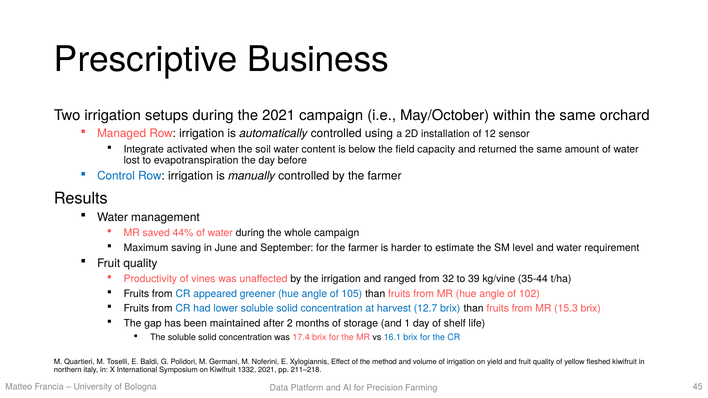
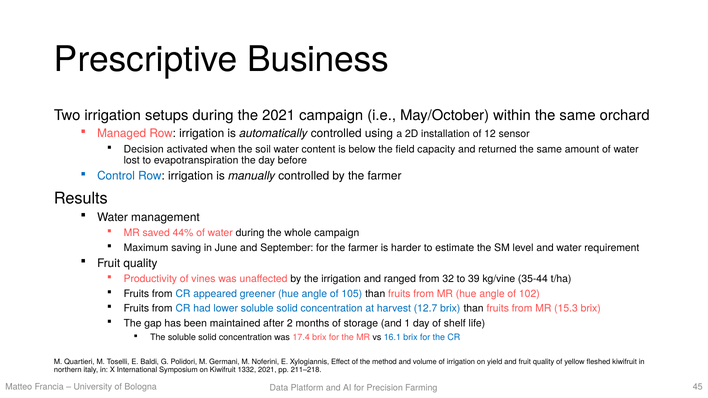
Integrate: Integrate -> Decision (144, 149)
